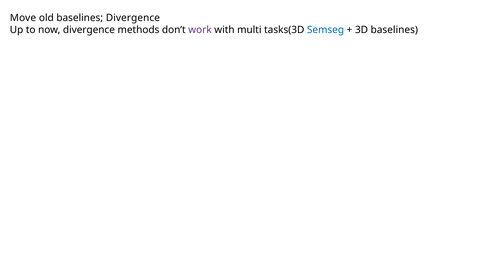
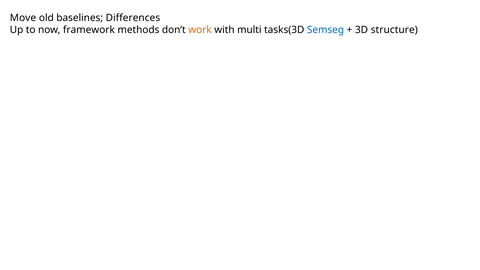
baselines Divergence: Divergence -> Differences (133, 18)
now divergence: divergence -> framework (89, 30)
work colour: purple -> orange (200, 30)
3D baselines: baselines -> structure (394, 30)
